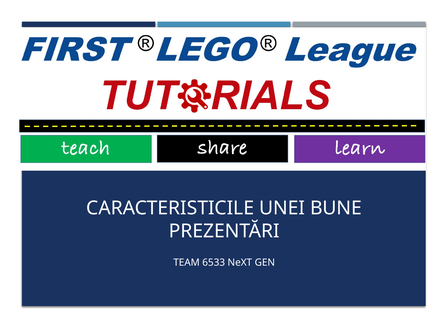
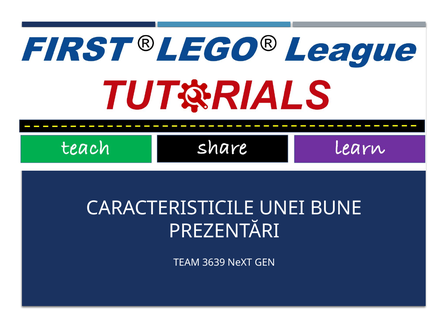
6533: 6533 -> 3639 (214, 262)
